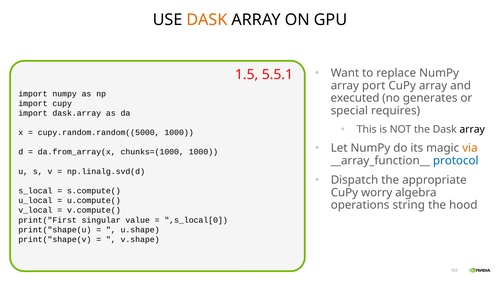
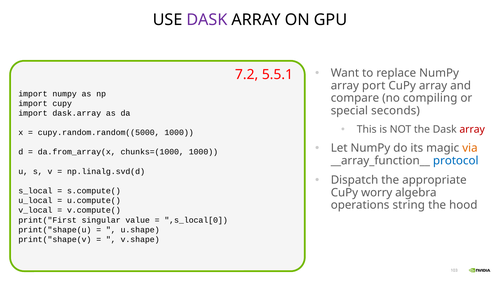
DASK colour: orange -> purple (207, 20)
1.5: 1.5 -> 7.2 (247, 75)
executed: executed -> compare (355, 98)
generates: generates -> compiling (430, 98)
requires: requires -> seconds (396, 111)
array colour: black -> red (472, 129)
